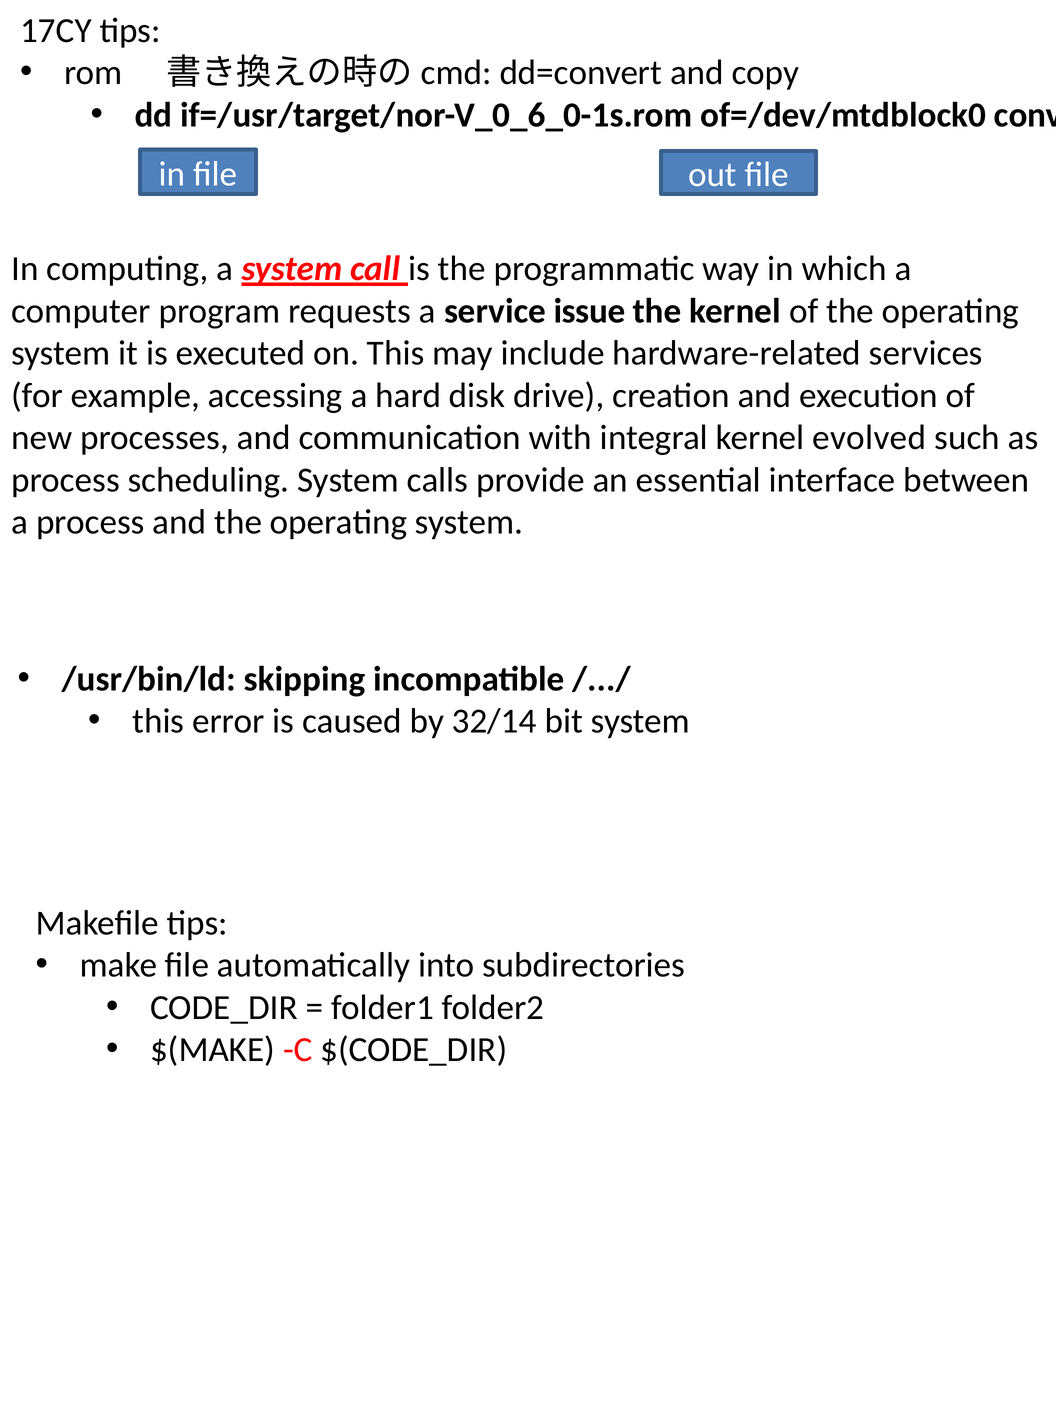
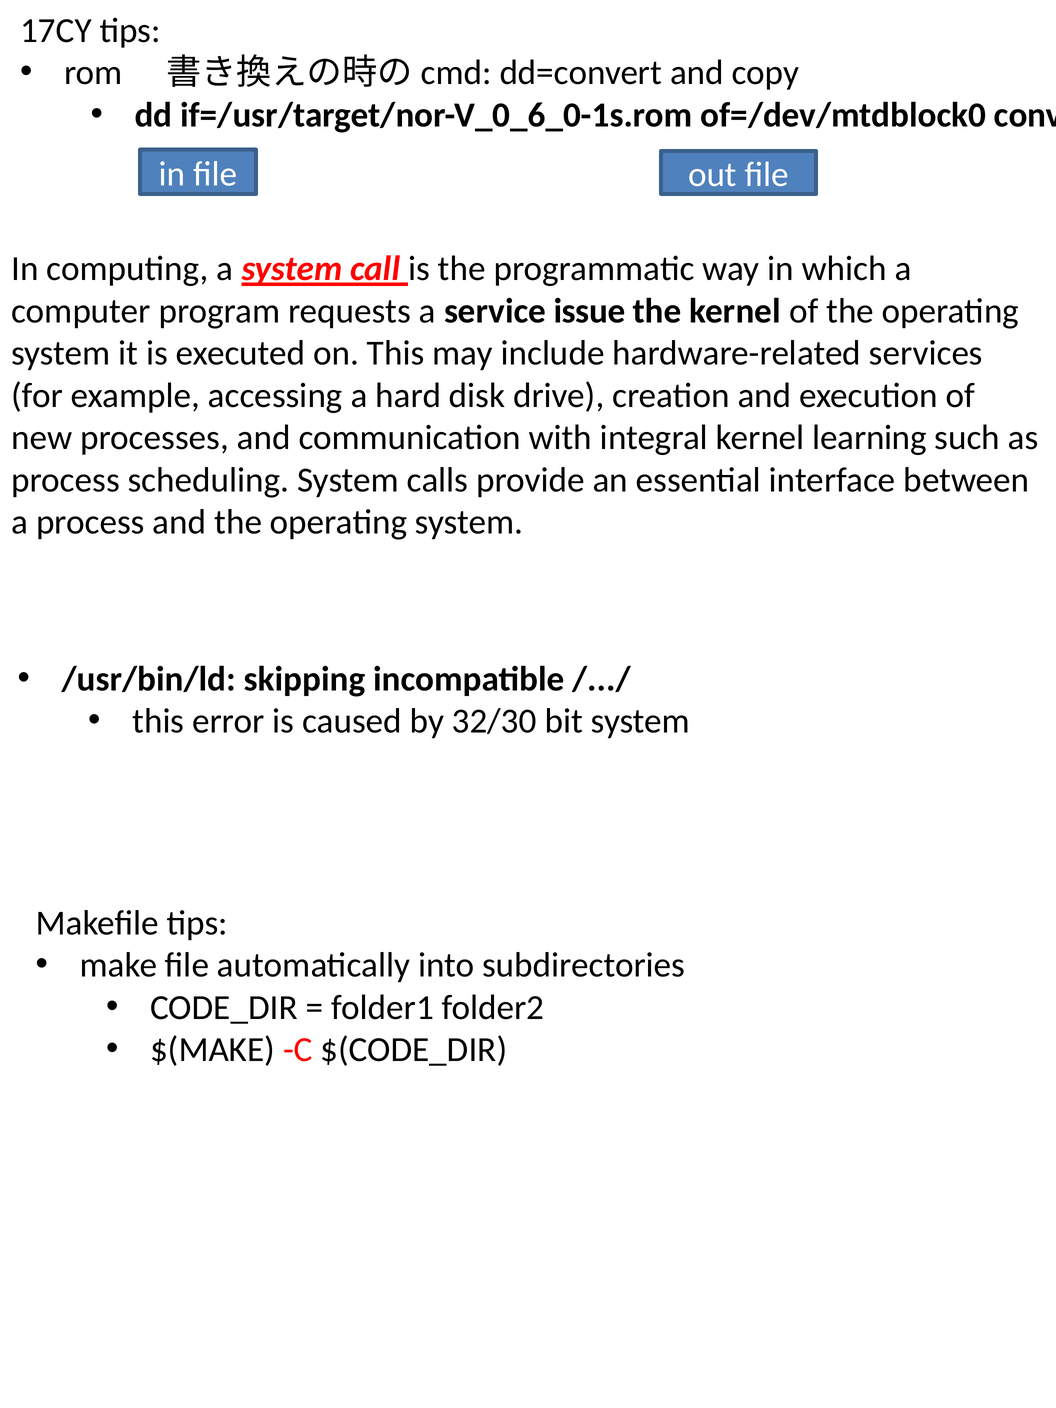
evolved: evolved -> learning (870, 438)
32/14: 32/14 -> 32/30 (494, 721)
